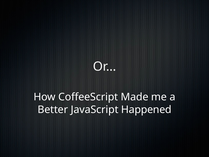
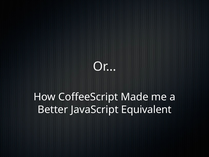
Happened: Happened -> Equivalent (146, 109)
